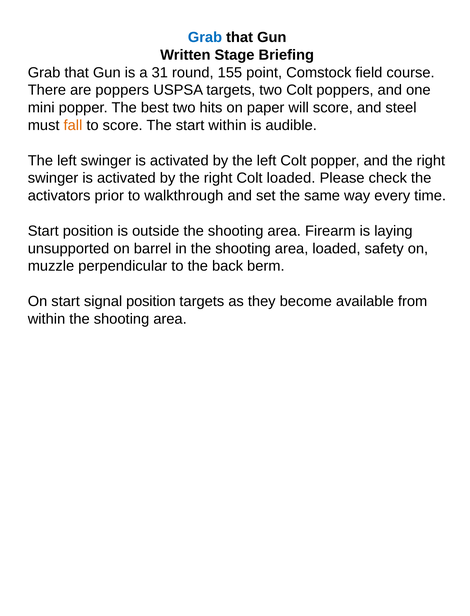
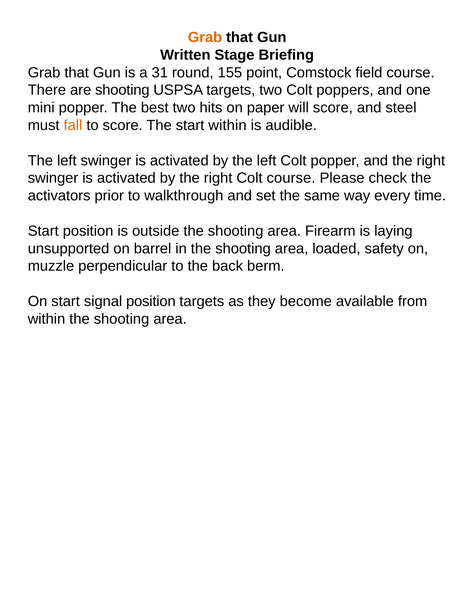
Grab colour: blue -> orange (205, 37)
are poppers: poppers -> shooting (122, 90)
Colt loaded: loaded -> course (291, 178)
